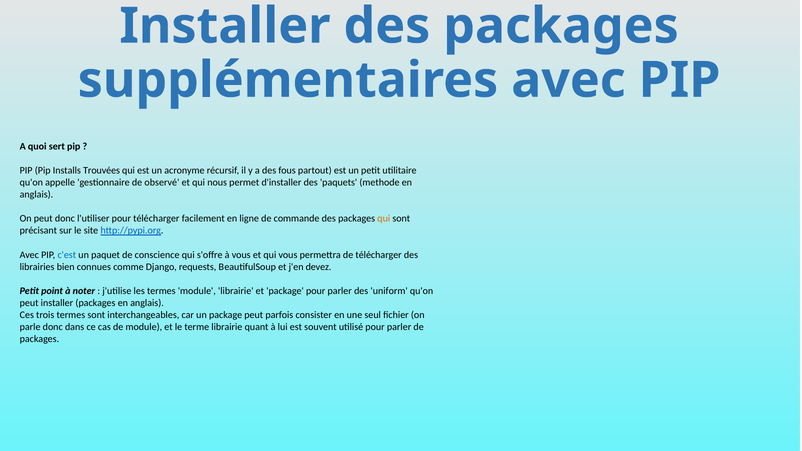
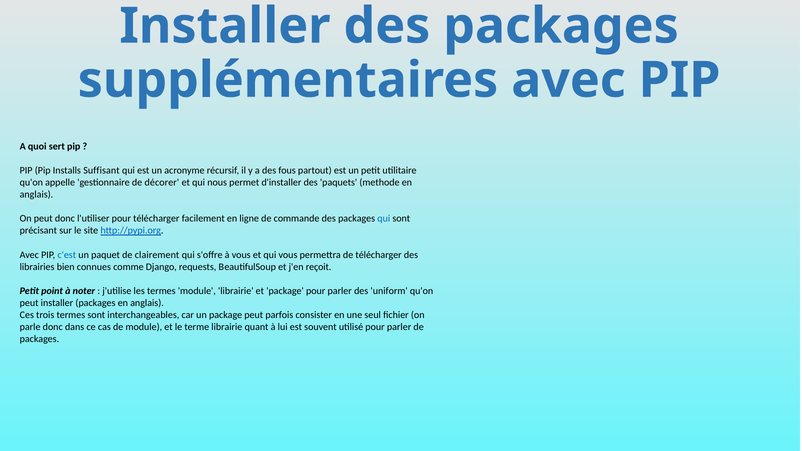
Trouvées: Trouvées -> Suffisant (101, 171)
observé: observé -> décorer (162, 183)
qui colour: orange -> blue (384, 219)
conscience: conscience -> clairement (157, 255)
devez: devez -> reçoit (319, 267)
